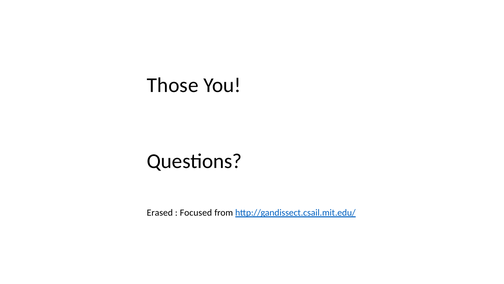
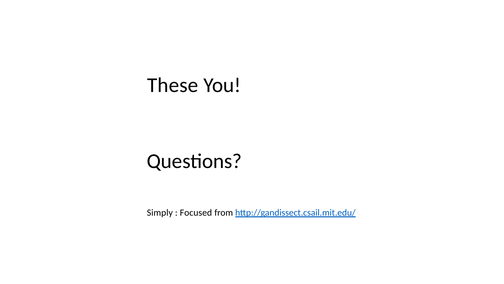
Those: Those -> These (173, 85)
Erased: Erased -> Simply (160, 212)
